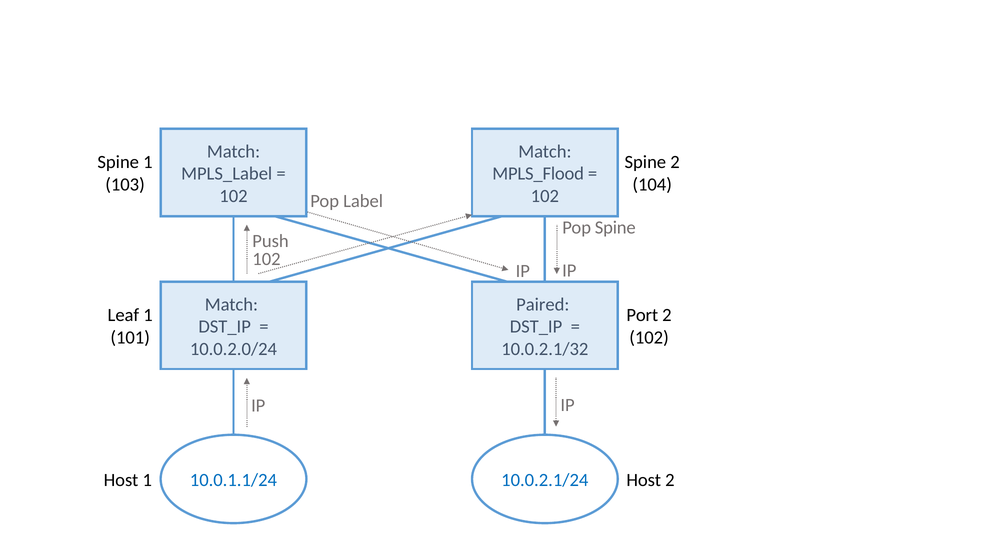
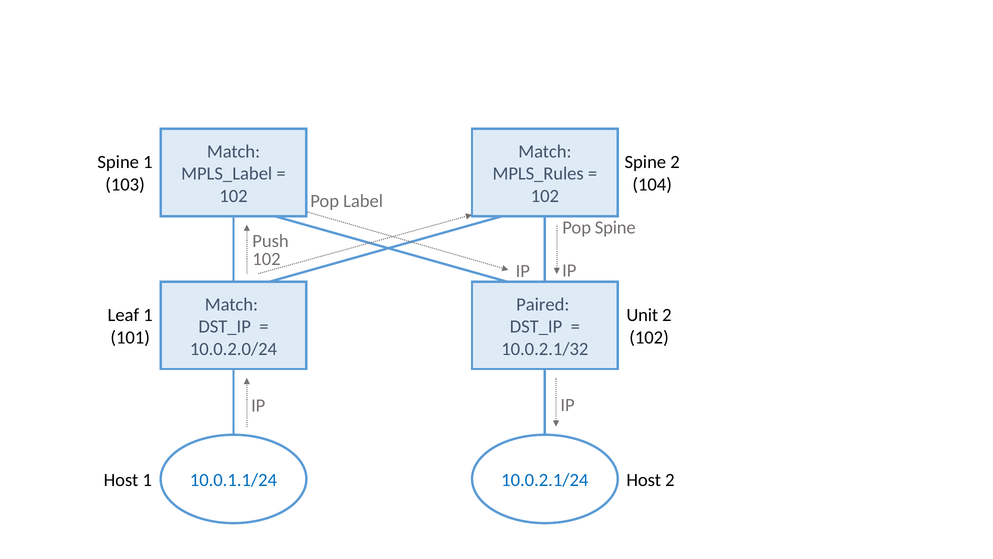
MPLS_Flood: MPLS_Flood -> MPLS_Rules (538, 174)
Port: Port -> Unit (642, 315)
